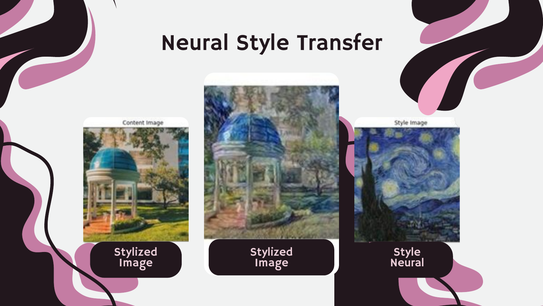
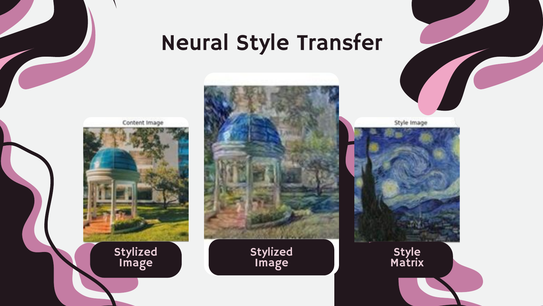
Neural: Neural -> Matrix (407, 262)
